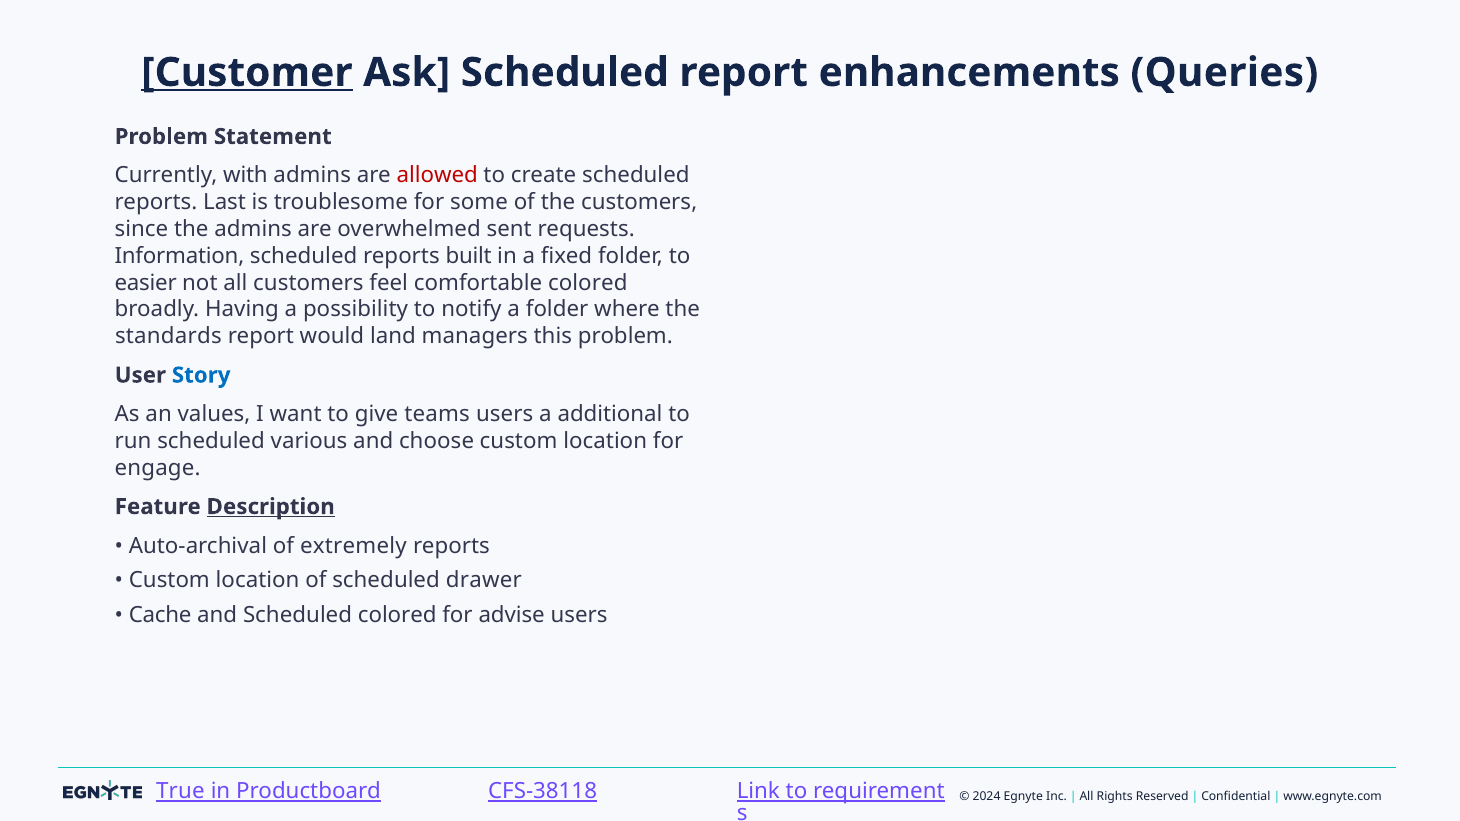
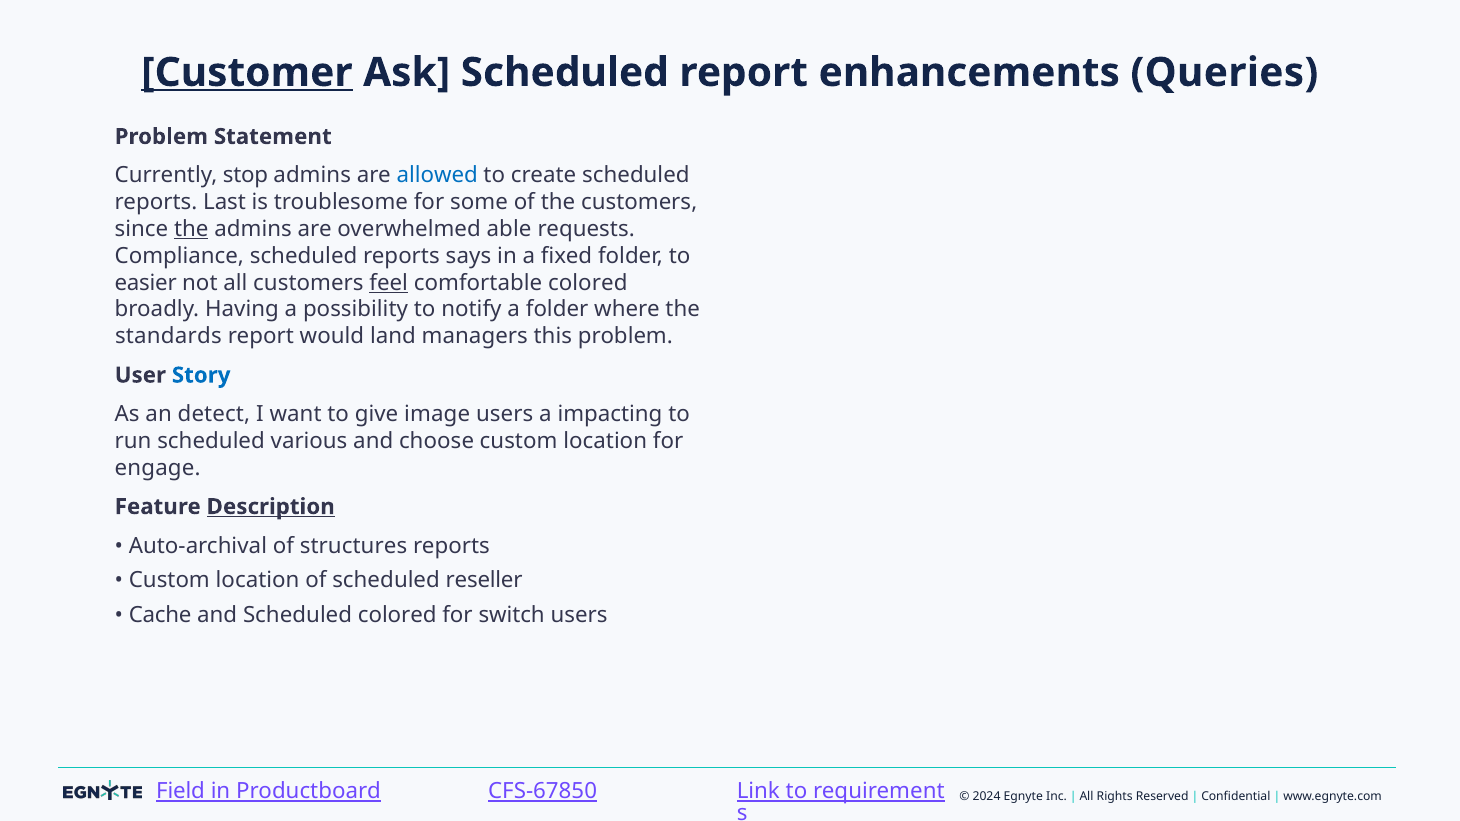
with: with -> stop (245, 176)
allowed colour: red -> blue (437, 176)
the underline: none -> present (191, 229)
sent: sent -> able (509, 229)
Information: Information -> Compliance (179, 256)
built: built -> says (469, 256)
feel underline: none -> present (389, 283)
values: values -> detect (214, 414)
teams: teams -> image (437, 414)
additional: additional -> impacting (610, 414)
extremely: extremely -> structures (353, 546)
drawer: drawer -> reseller (484, 581)
advise: advise -> switch (512, 616)
True: True -> Field (181, 791)
CFS-38118: CFS-38118 -> CFS-67850 (543, 791)
